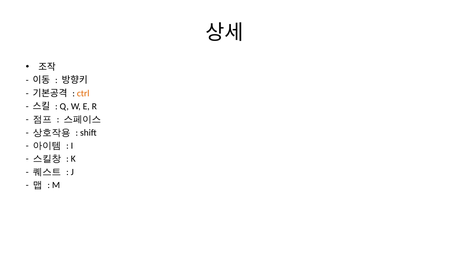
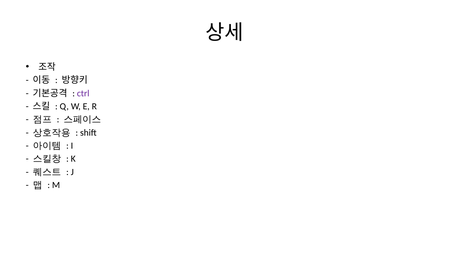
ctrl colour: orange -> purple (83, 93)
